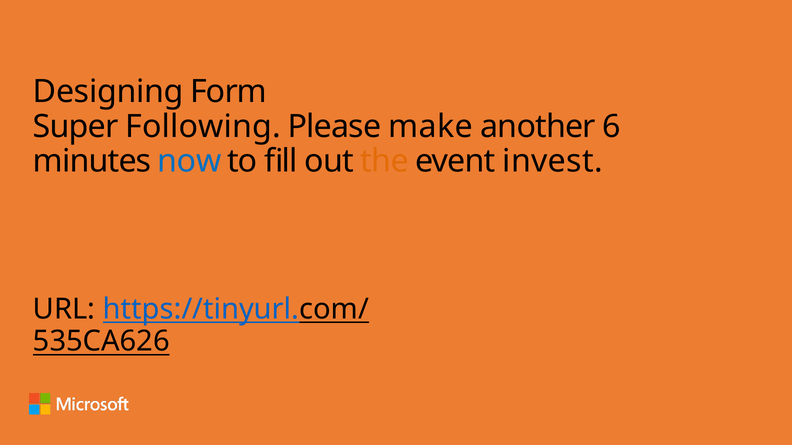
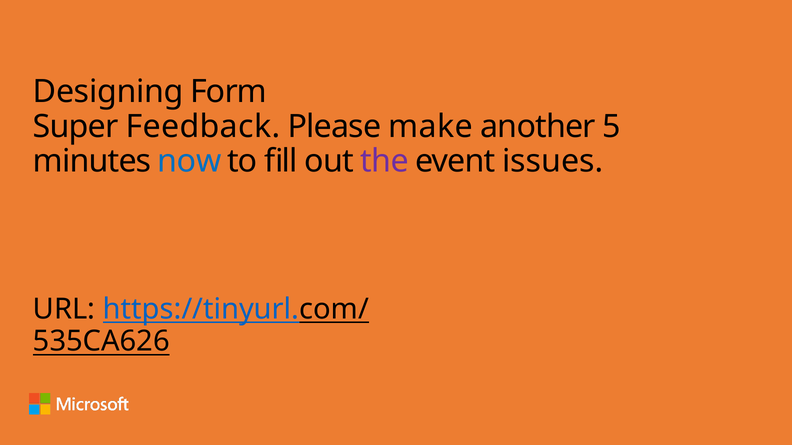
Following: Following -> Feedback (203, 127)
6: 6 -> 5 (612, 127)
the colour: orange -> purple (385, 161)
invest: invest -> issues (553, 161)
